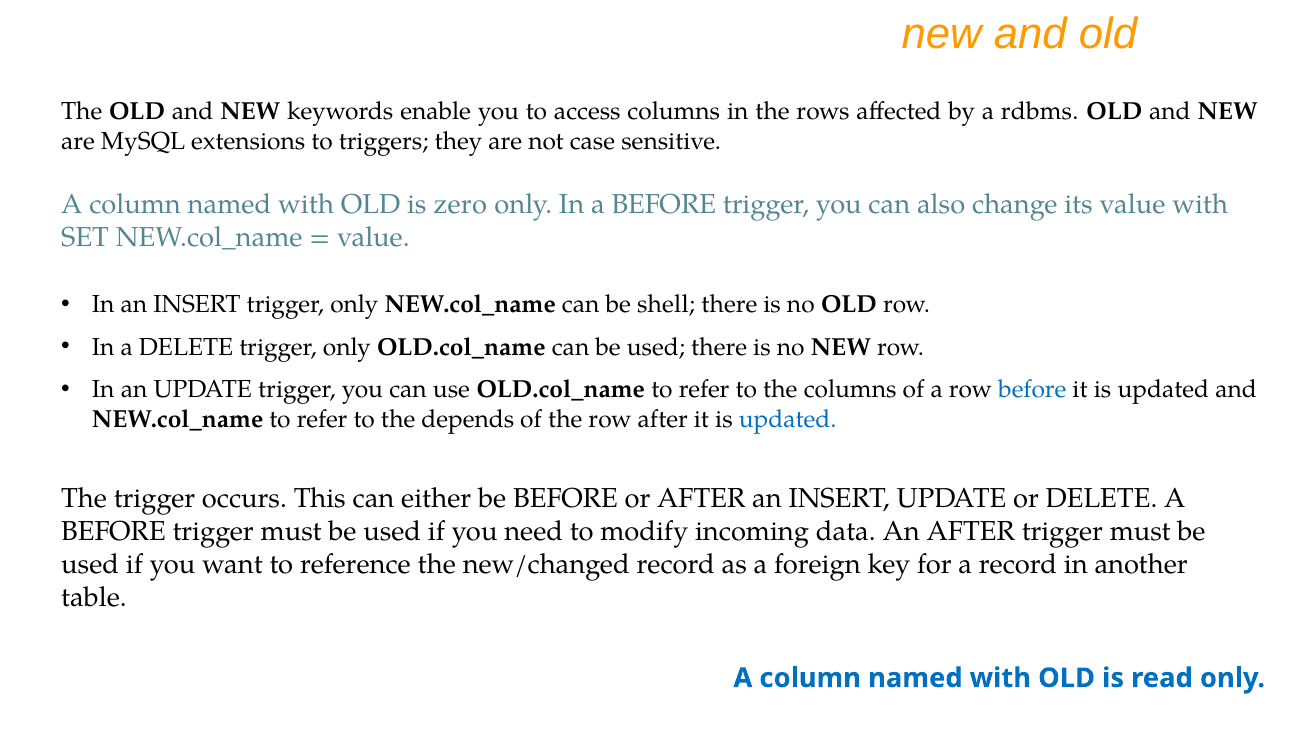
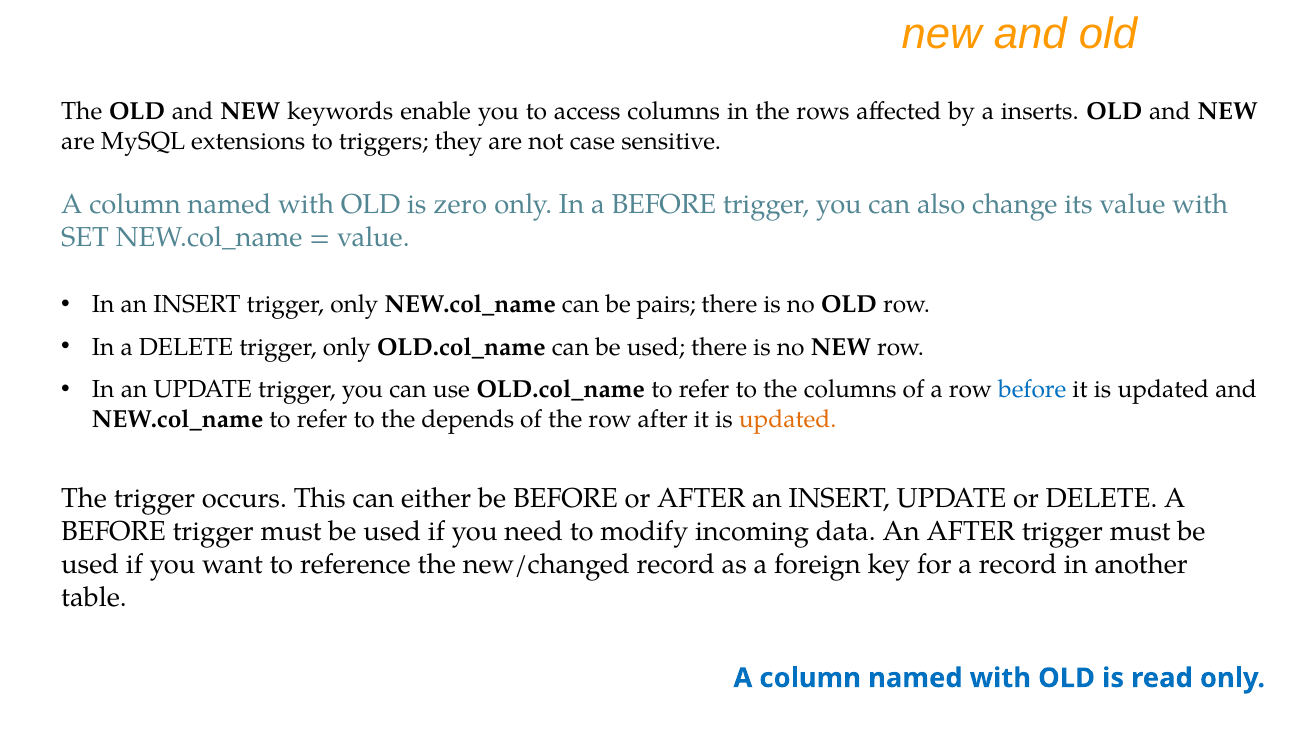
rdbms: rdbms -> inserts (1040, 111)
shell: shell -> pairs (666, 304)
updated colour: blue -> orange (788, 419)
